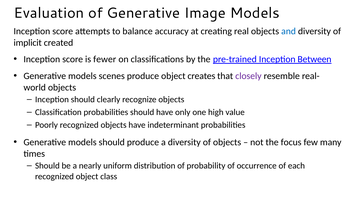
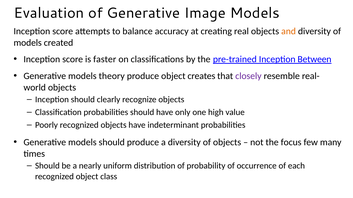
and colour: blue -> orange (289, 31)
implicit: implicit -> models (28, 43)
fewer: fewer -> faster (105, 59)
scenes: scenes -> theory (112, 76)
